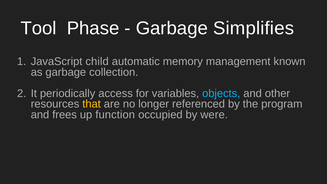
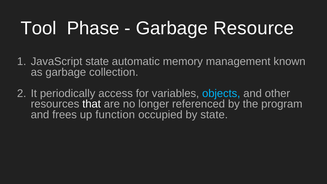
Simplifies: Simplifies -> Resource (254, 28)
JavaScript child: child -> state (97, 61)
that colour: yellow -> white (92, 104)
by were: were -> state (214, 115)
